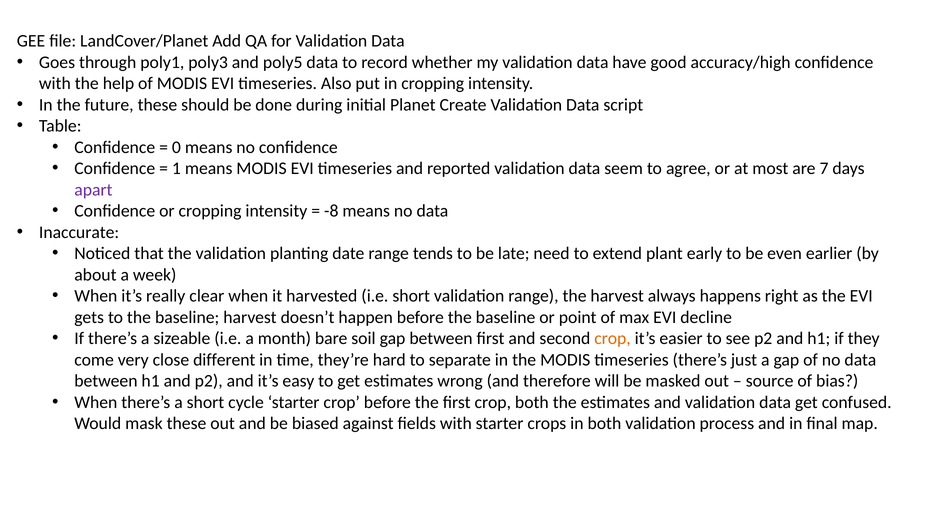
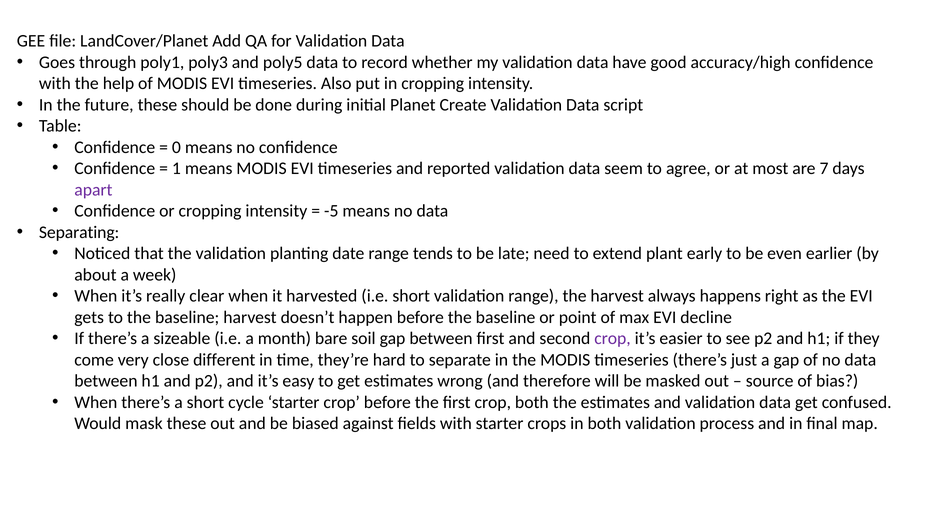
-8: -8 -> -5 (331, 211)
Inaccurate: Inaccurate -> Separating (79, 232)
crop colour: orange -> purple (613, 338)
